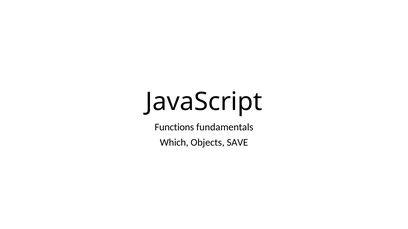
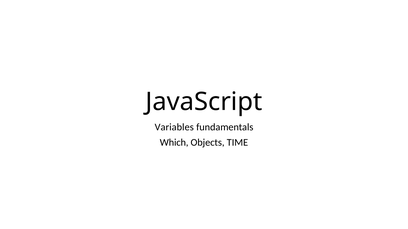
Functions: Functions -> Variables (174, 128)
SAVE: SAVE -> TIME (237, 143)
